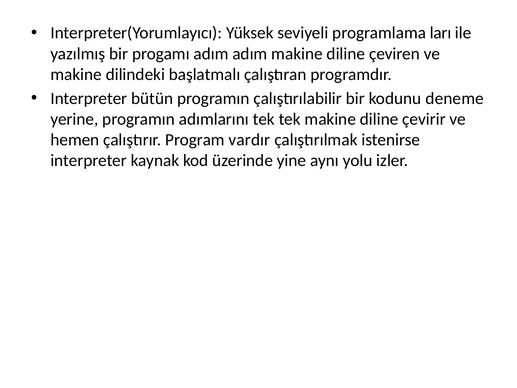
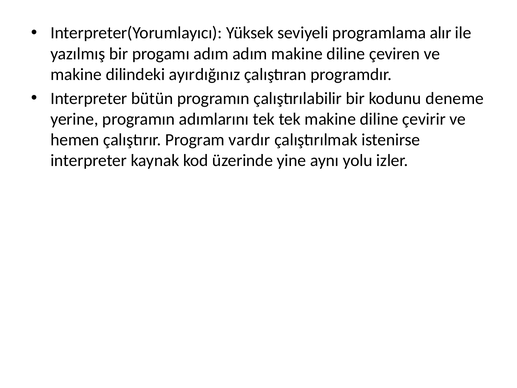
ları: ları -> alır (441, 33)
başlatmalı: başlatmalı -> ayırdığınız (205, 74)
